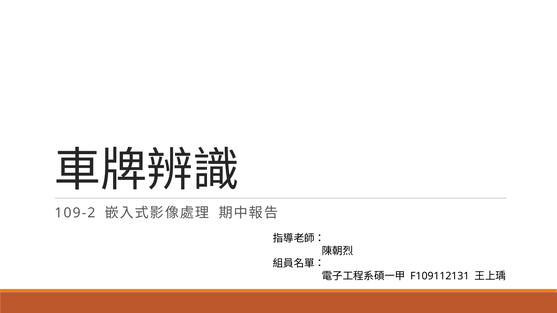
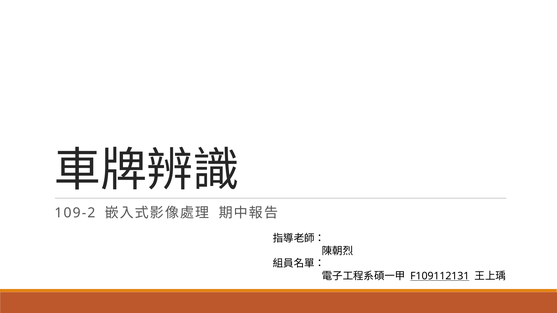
F109112131 underline: none -> present (440, 276)
